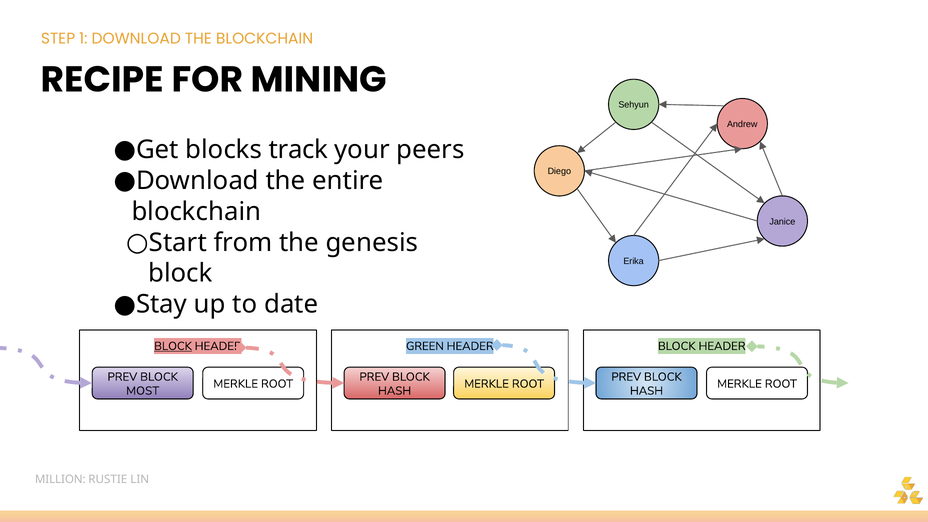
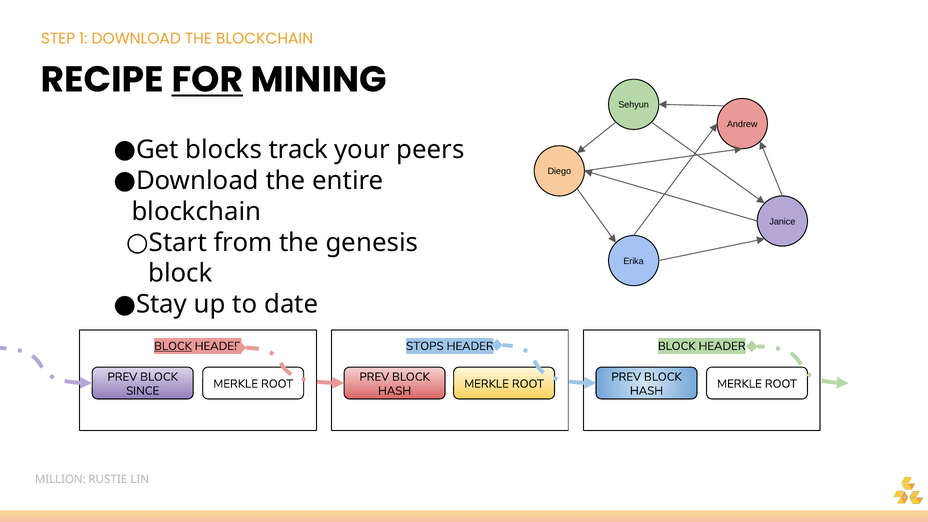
FOR underline: none -> present (207, 80)
GREEN: GREEN -> STOPS (425, 346)
MOST: MOST -> SINCE (143, 391)
